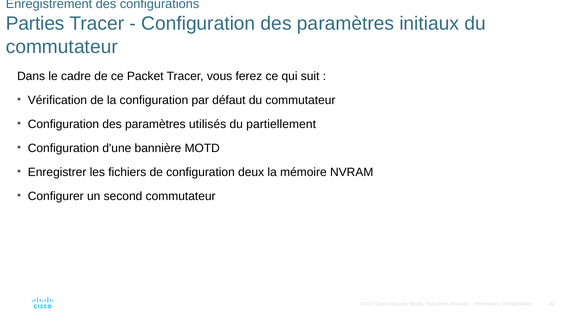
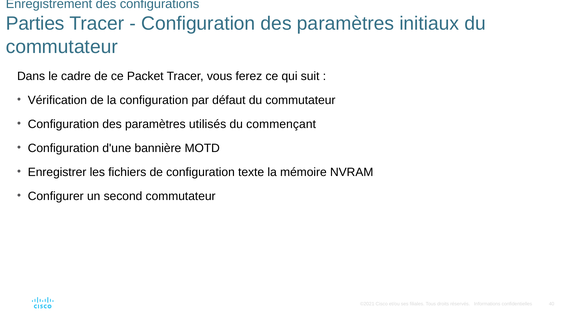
partiellement: partiellement -> commençant (281, 124)
deux: deux -> texte (251, 172)
